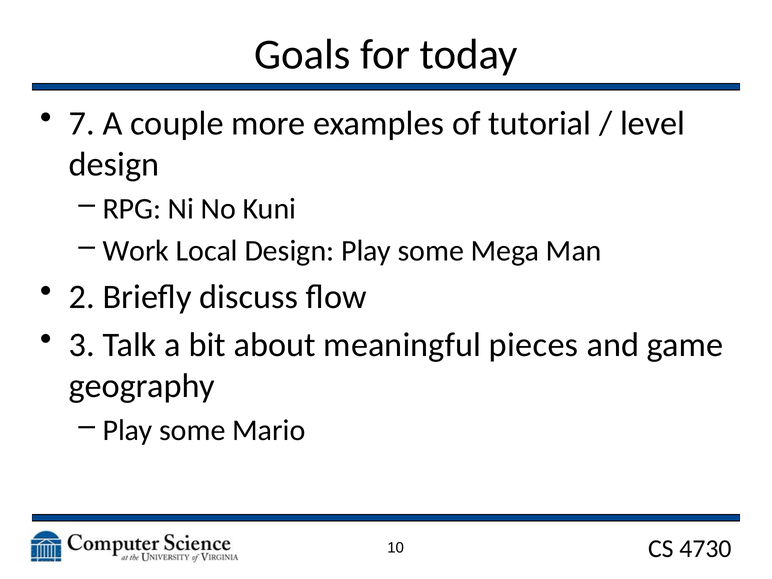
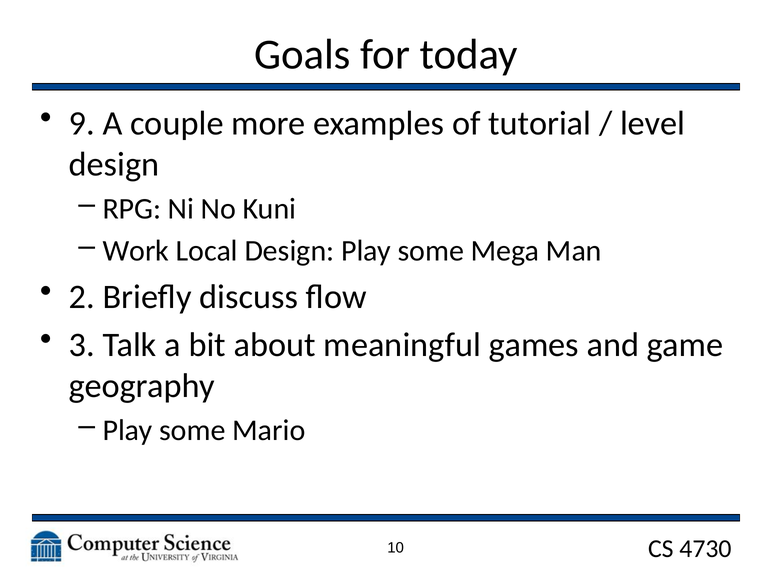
7: 7 -> 9 (82, 123)
pieces: pieces -> games (534, 345)
